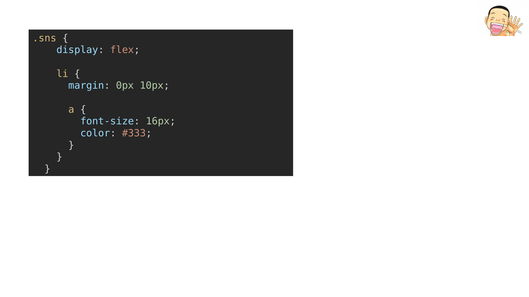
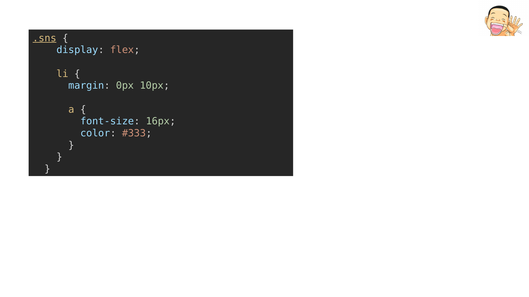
.sns underline: none -> present (44, 38)
